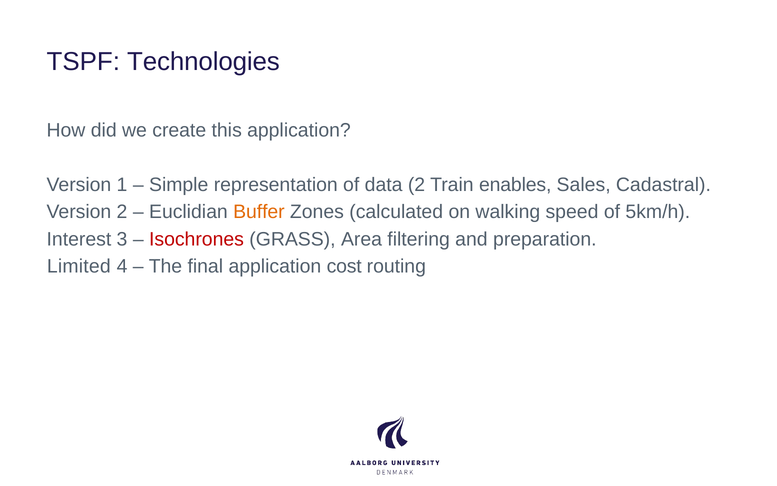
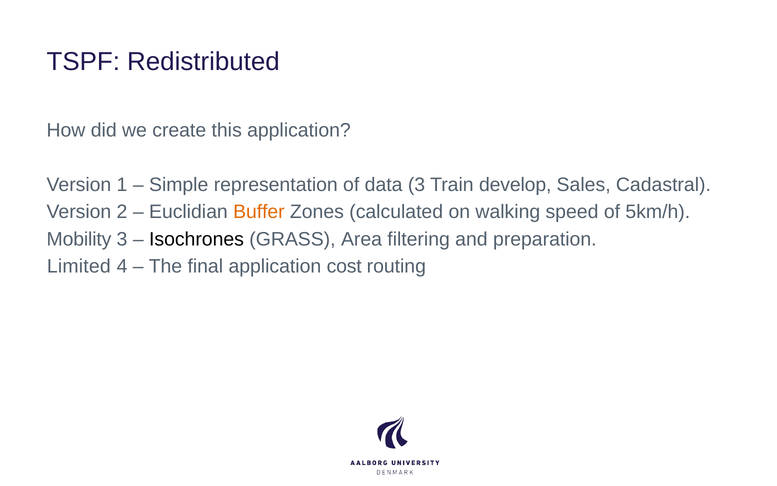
Technologies: Technologies -> Redistributed (203, 62)
data 2: 2 -> 3 (417, 185)
enables: enables -> develop (515, 185)
Interest: Interest -> Mobility (79, 239)
Isochrones colour: red -> black (196, 239)
